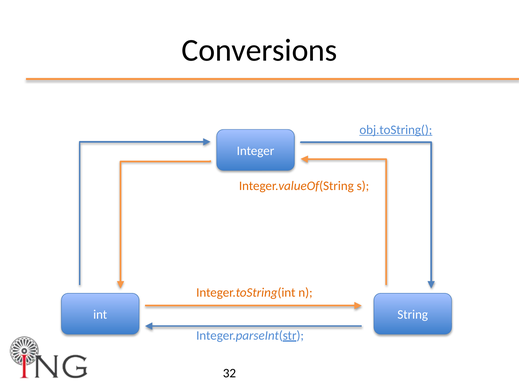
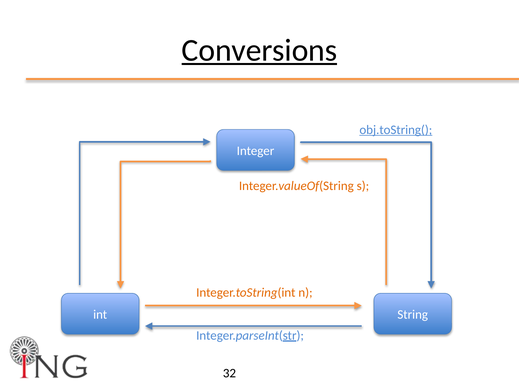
Conversions underline: none -> present (259, 50)
